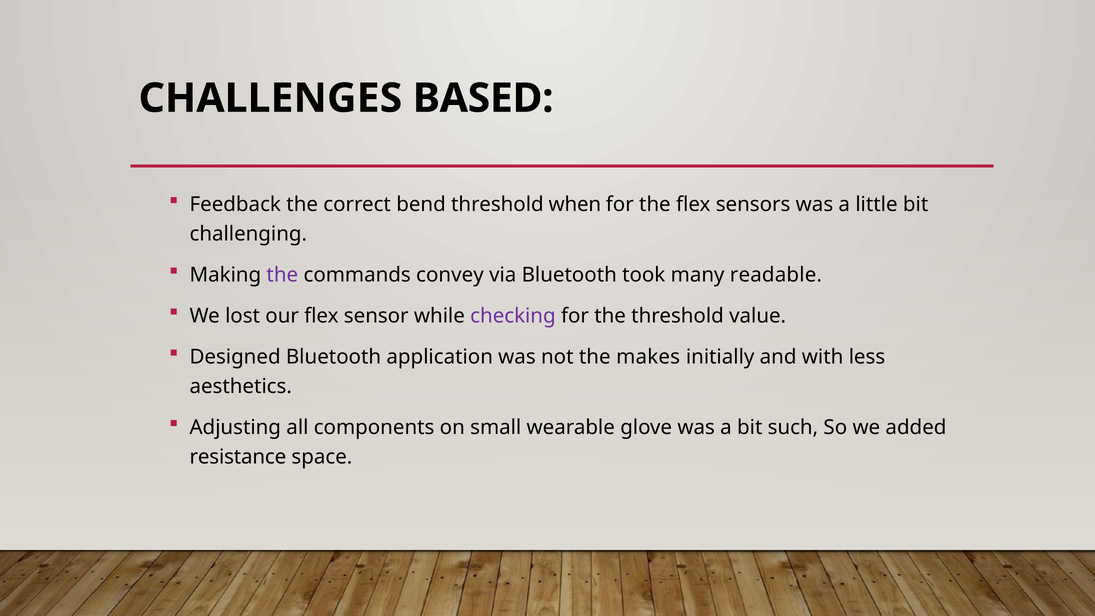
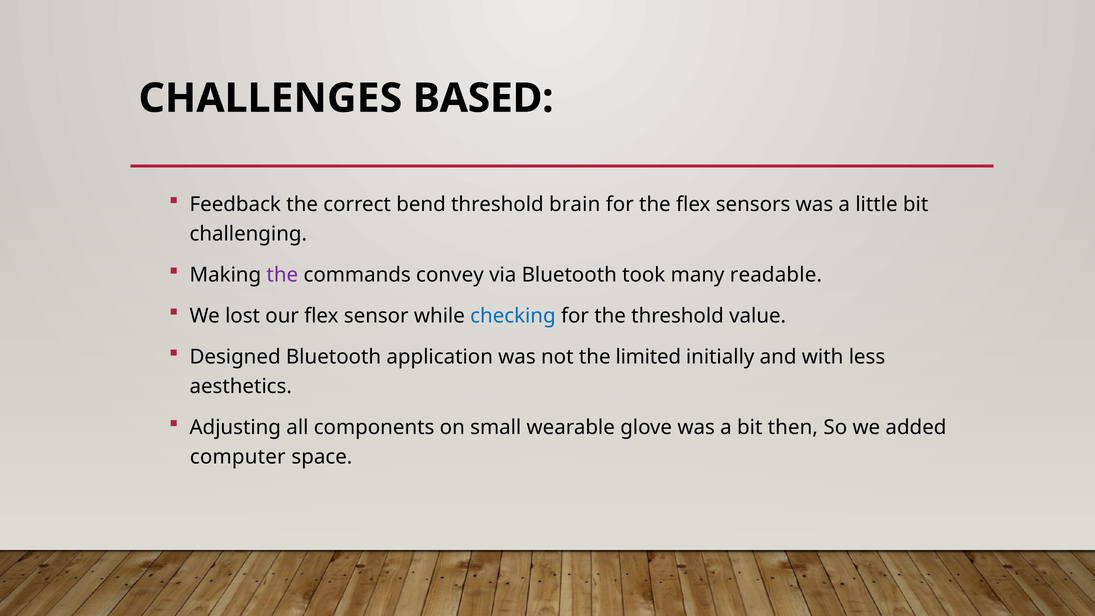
when: when -> brain (575, 205)
checking colour: purple -> blue (513, 316)
makes: makes -> limited (648, 357)
such: such -> then (793, 427)
resistance: resistance -> computer (238, 457)
